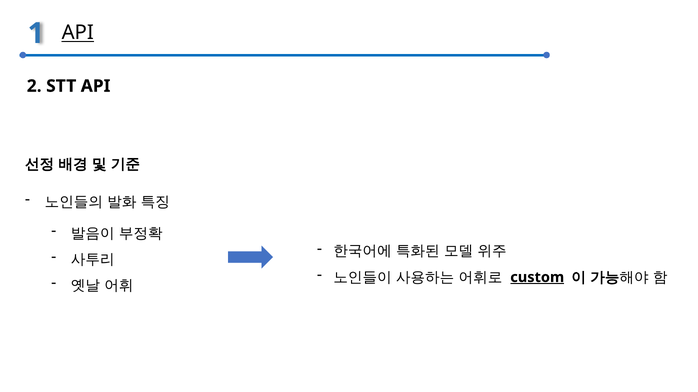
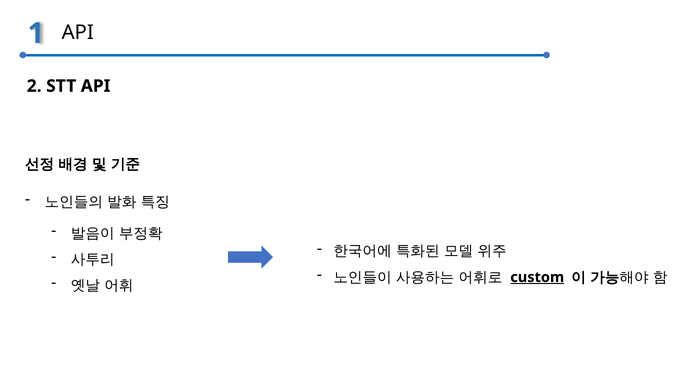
API underline: present -> none (78, 33)
